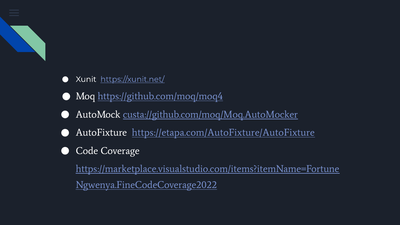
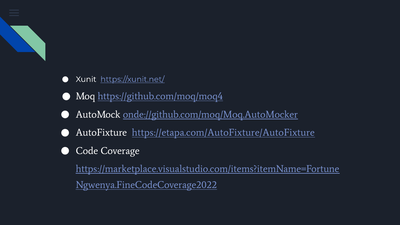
custa://github.com/moq/Moq.AutoMocker: custa://github.com/moq/Moq.AutoMocker -> onde://github.com/moq/Moq.AutoMocker (210, 115)
